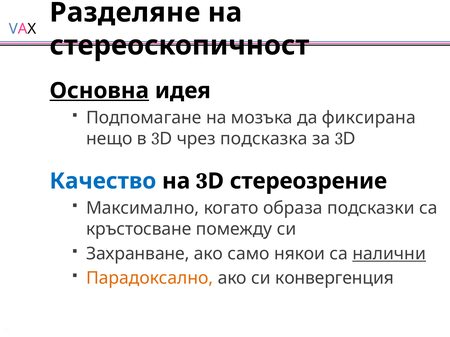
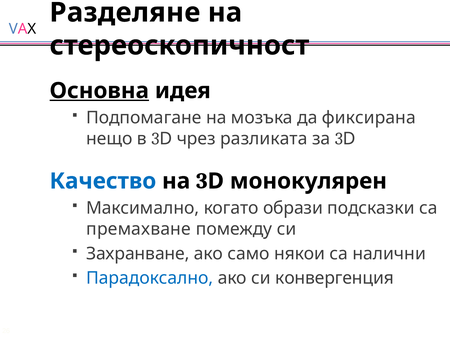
подсказка: подсказка -> разликата (264, 139)
стереозрение: стереозрение -> монокулярен (308, 181)
образа: образа -> образи (293, 209)
кръстосване: кръстосване -> премахване (139, 230)
налични underline: present -> none (389, 254)
Парадоксално colour: orange -> blue (150, 279)
